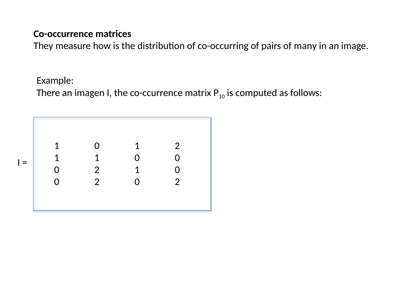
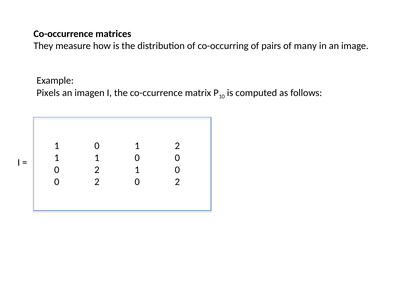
There: There -> Pixels (48, 93)
